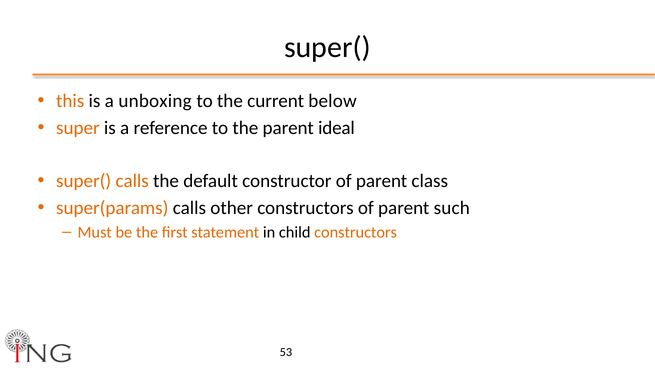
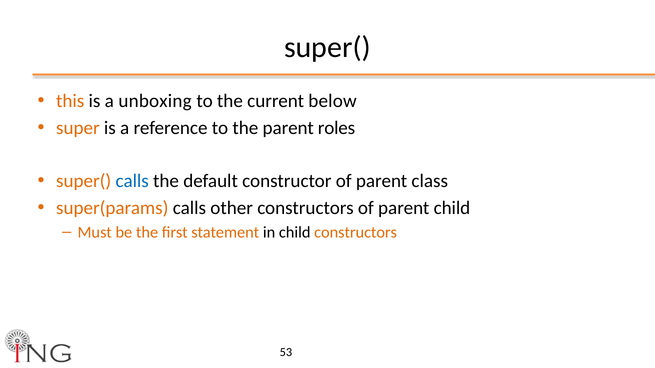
ideal: ideal -> roles (336, 128)
calls colour: orange -> blue (132, 181)
parent such: such -> child (452, 208)
